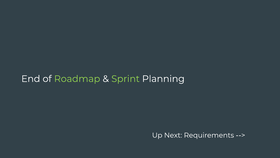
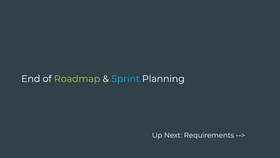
Sprint colour: light green -> light blue (125, 79)
